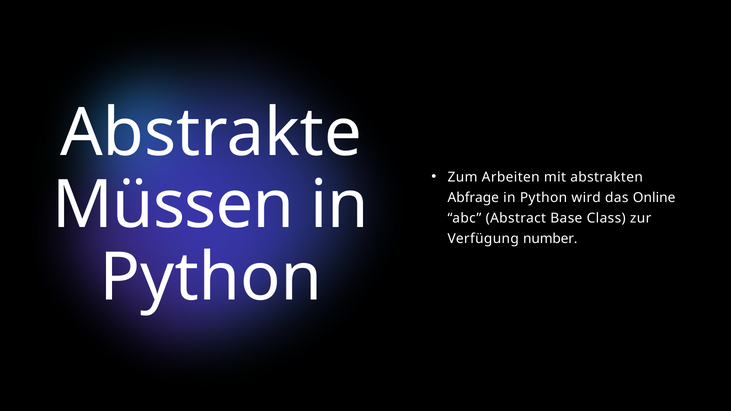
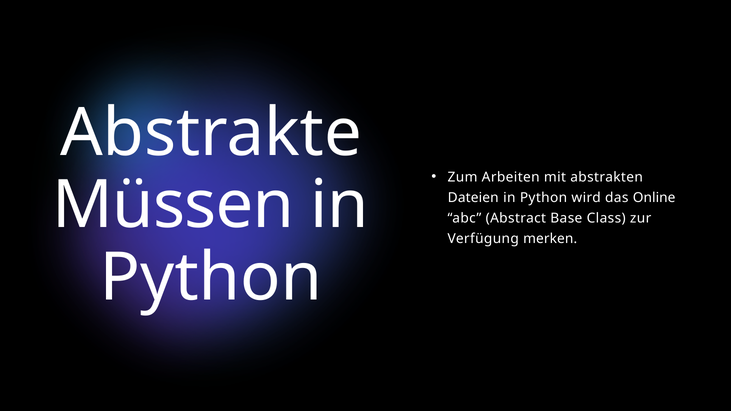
Abfrage: Abfrage -> Dateien (473, 198)
number: number -> merken (550, 239)
